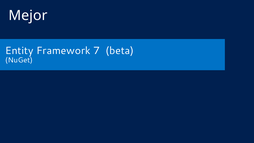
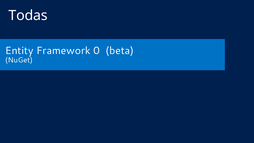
Mejor: Mejor -> Todas (28, 15)
7: 7 -> 0 (97, 51)
